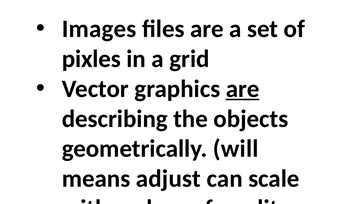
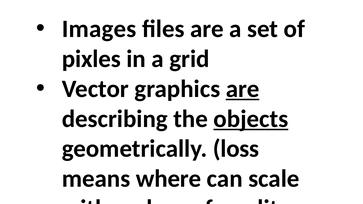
objects underline: none -> present (251, 119)
geometrically will: will -> loss (236, 149)
adjust: adjust -> where (169, 179)
